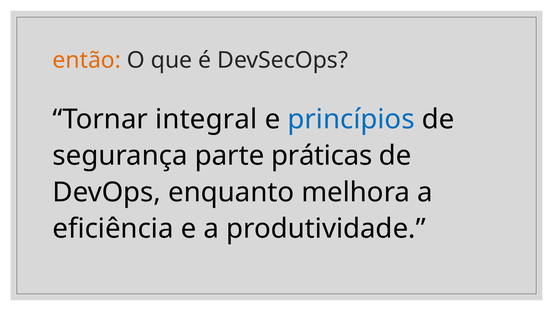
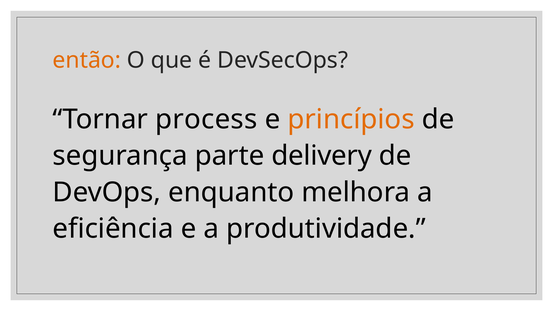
integral: integral -> process (206, 119)
princípios colour: blue -> orange (351, 119)
práticas: práticas -> delivery (322, 156)
